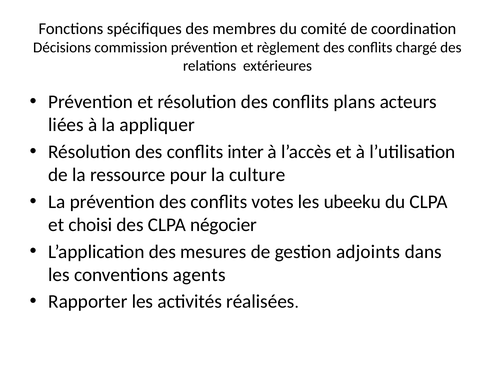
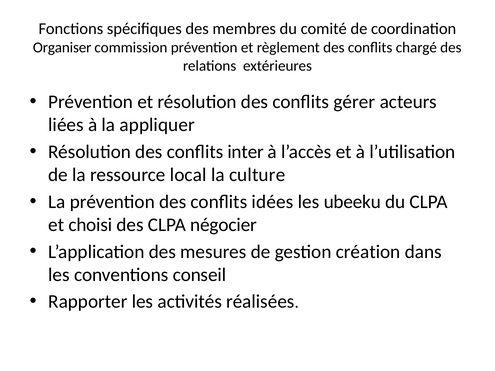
Décisions: Décisions -> Organiser (62, 48)
plans: plans -> gérer (354, 102)
pour: pour -> local (188, 175)
votes: votes -> idées (272, 202)
adjoints: adjoints -> création (368, 252)
agents: agents -> conseil (199, 275)
